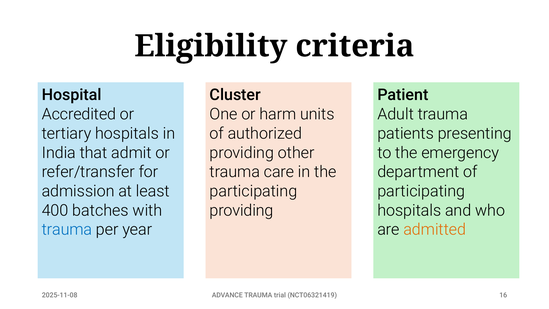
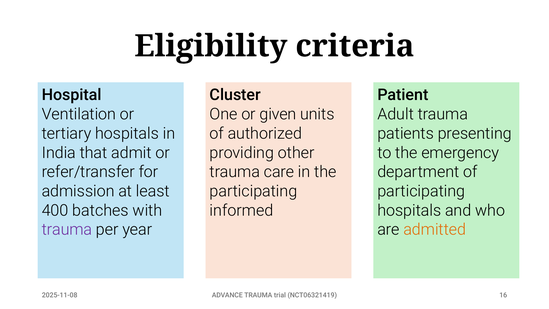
Accredited: Accredited -> Ventilation (79, 114)
harm: harm -> given (278, 114)
providing: providing -> informed (241, 210)
trauma colour: blue -> purple (67, 230)
